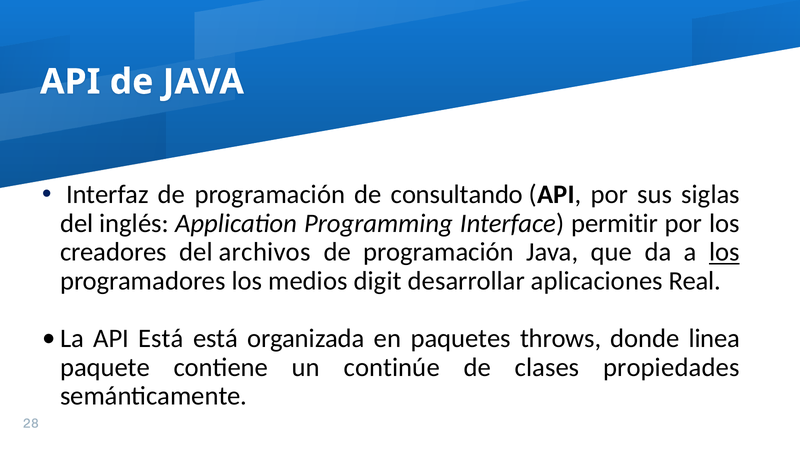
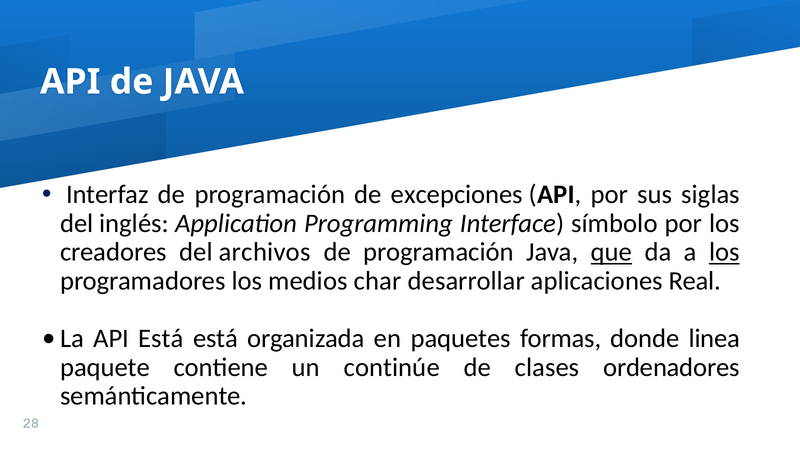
consultando: consultando -> excepciones (457, 195)
permitir: permitir -> símbolo (614, 223)
que underline: none -> present (611, 252)
digit: digit -> char (378, 281)
throws: throws -> formas (561, 339)
propiedades: propiedades -> ordenadores (671, 367)
